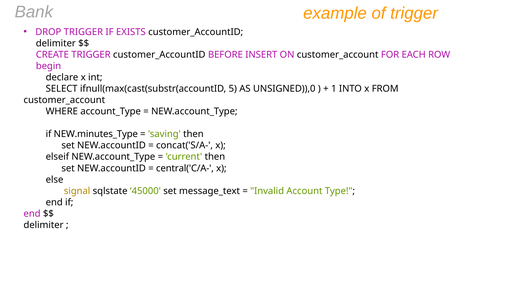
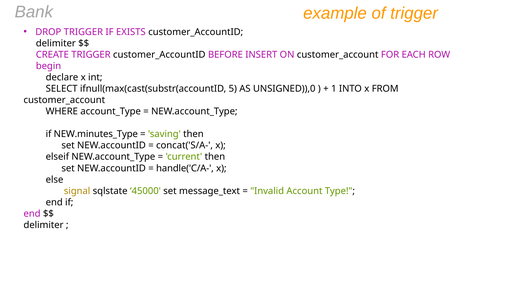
central('C/A-: central('C/A- -> handle('C/A- (185, 168)
